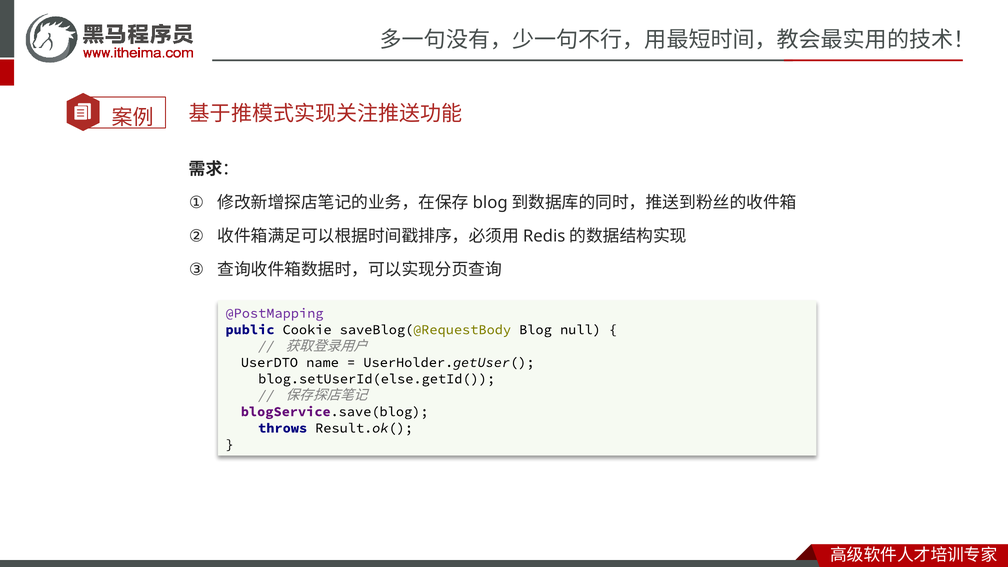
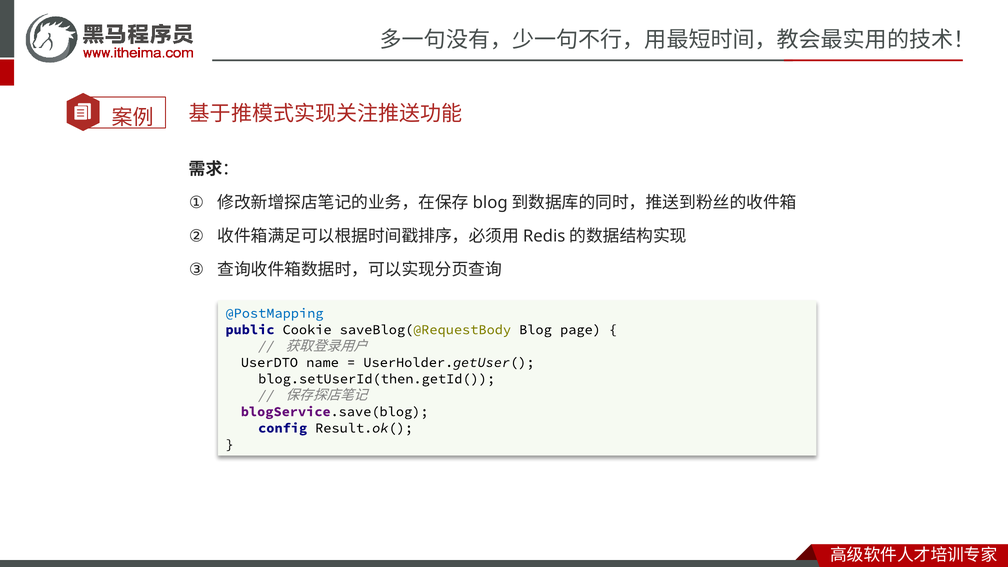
@PostMapping colour: purple -> blue (274, 313)
null: null -> page (580, 330)
blog.setUserId(else.getId(: blog.setUserId(else.getId( -> blog.setUserId(then.getId( (377, 379)
throws: throws -> config (283, 428)
